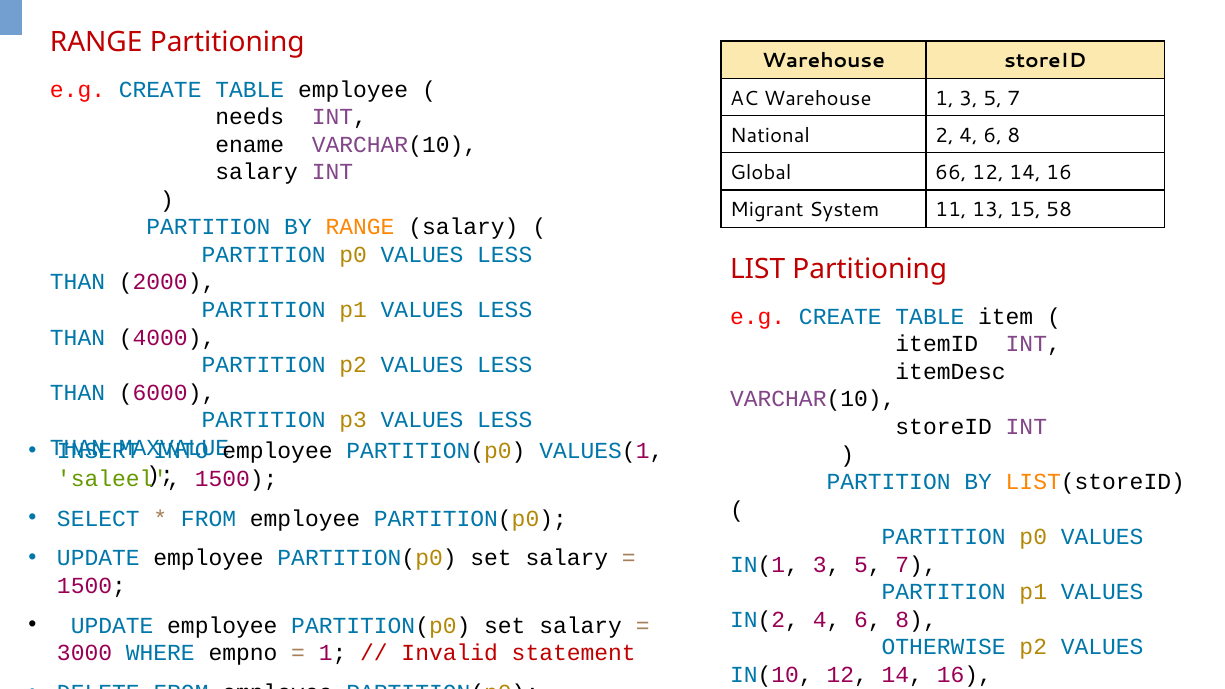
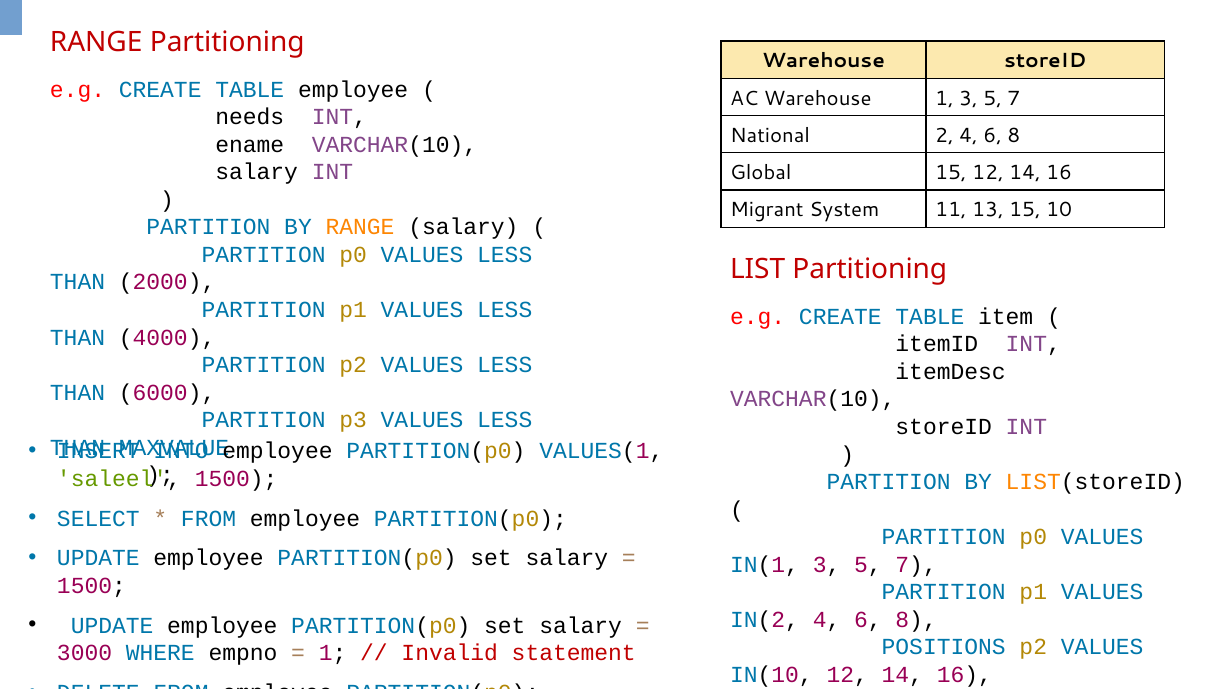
Global 66: 66 -> 15 (951, 173)
58: 58 -> 10 (1059, 210)
OTHERWISE: OTHERWISE -> POSITIONS (944, 647)
